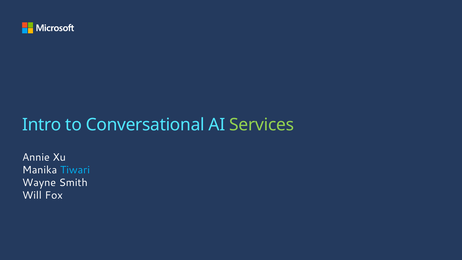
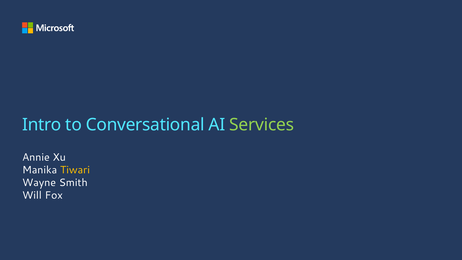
Tiwari colour: light blue -> yellow (75, 170)
